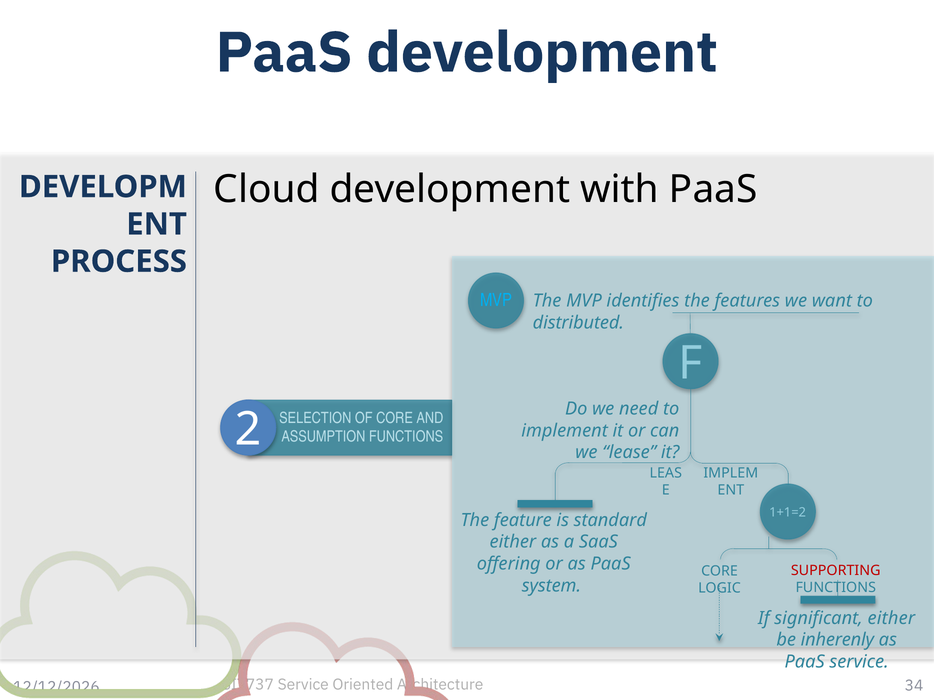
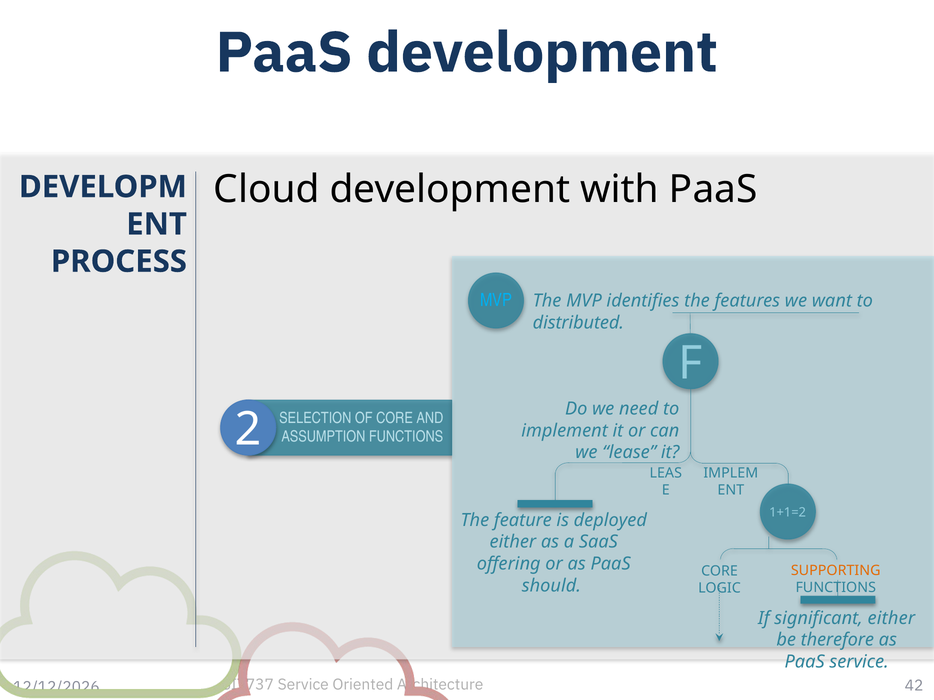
standard: standard -> deployed (610, 521)
SUPPORTING colour: red -> orange (836, 571)
system: system -> should (551, 586)
inherenly: inherenly -> therefore (837, 640)
34: 34 -> 42 (914, 686)
